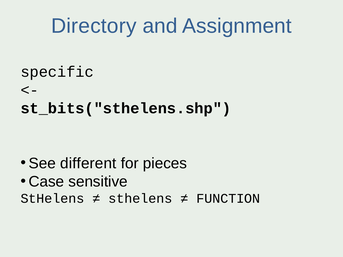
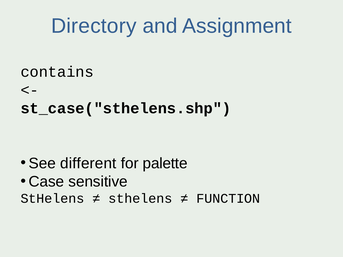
specific: specific -> contains (57, 72)
st_bits("sthelens.shp: st_bits("sthelens.shp -> st_case("sthelens.shp (126, 109)
pieces: pieces -> palette (165, 163)
